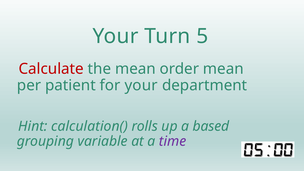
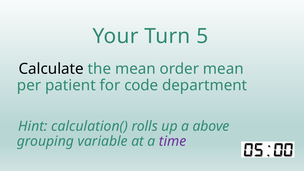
Calculate colour: red -> black (51, 69)
for your: your -> code (141, 85)
based: based -> above (211, 126)
